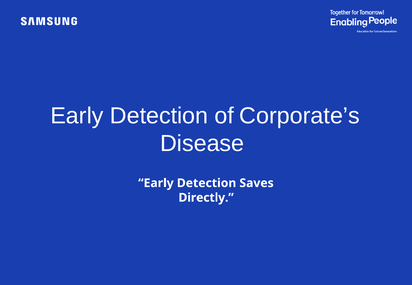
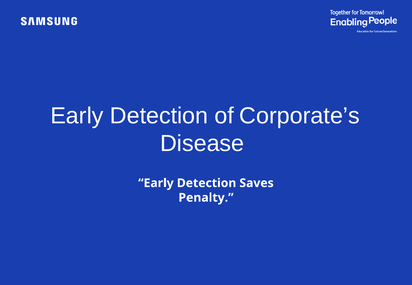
Directly: Directly -> Penalty (206, 198)
